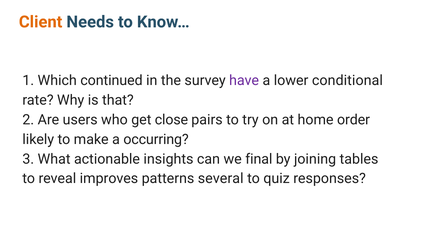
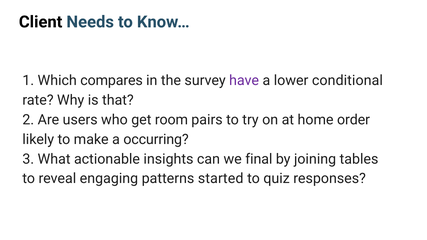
Client colour: orange -> black (41, 22)
continued: continued -> compares (112, 81)
close: close -> room (171, 120)
improves: improves -> engaging (109, 179)
several: several -> started (221, 179)
